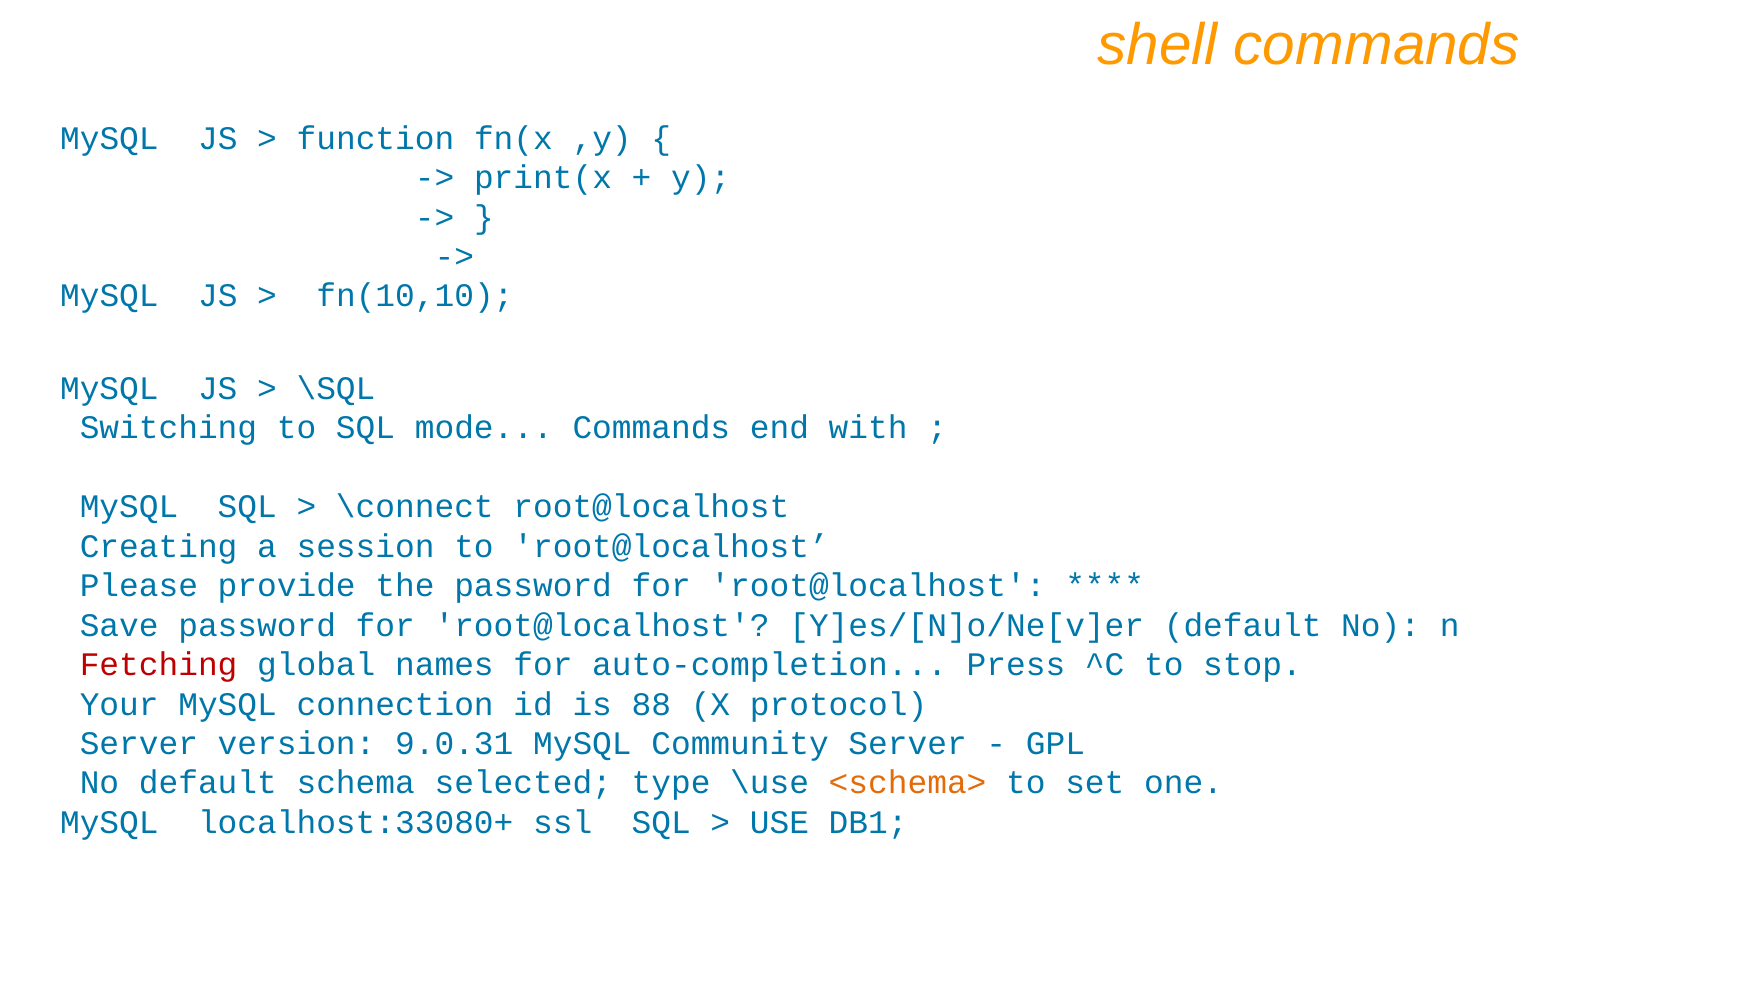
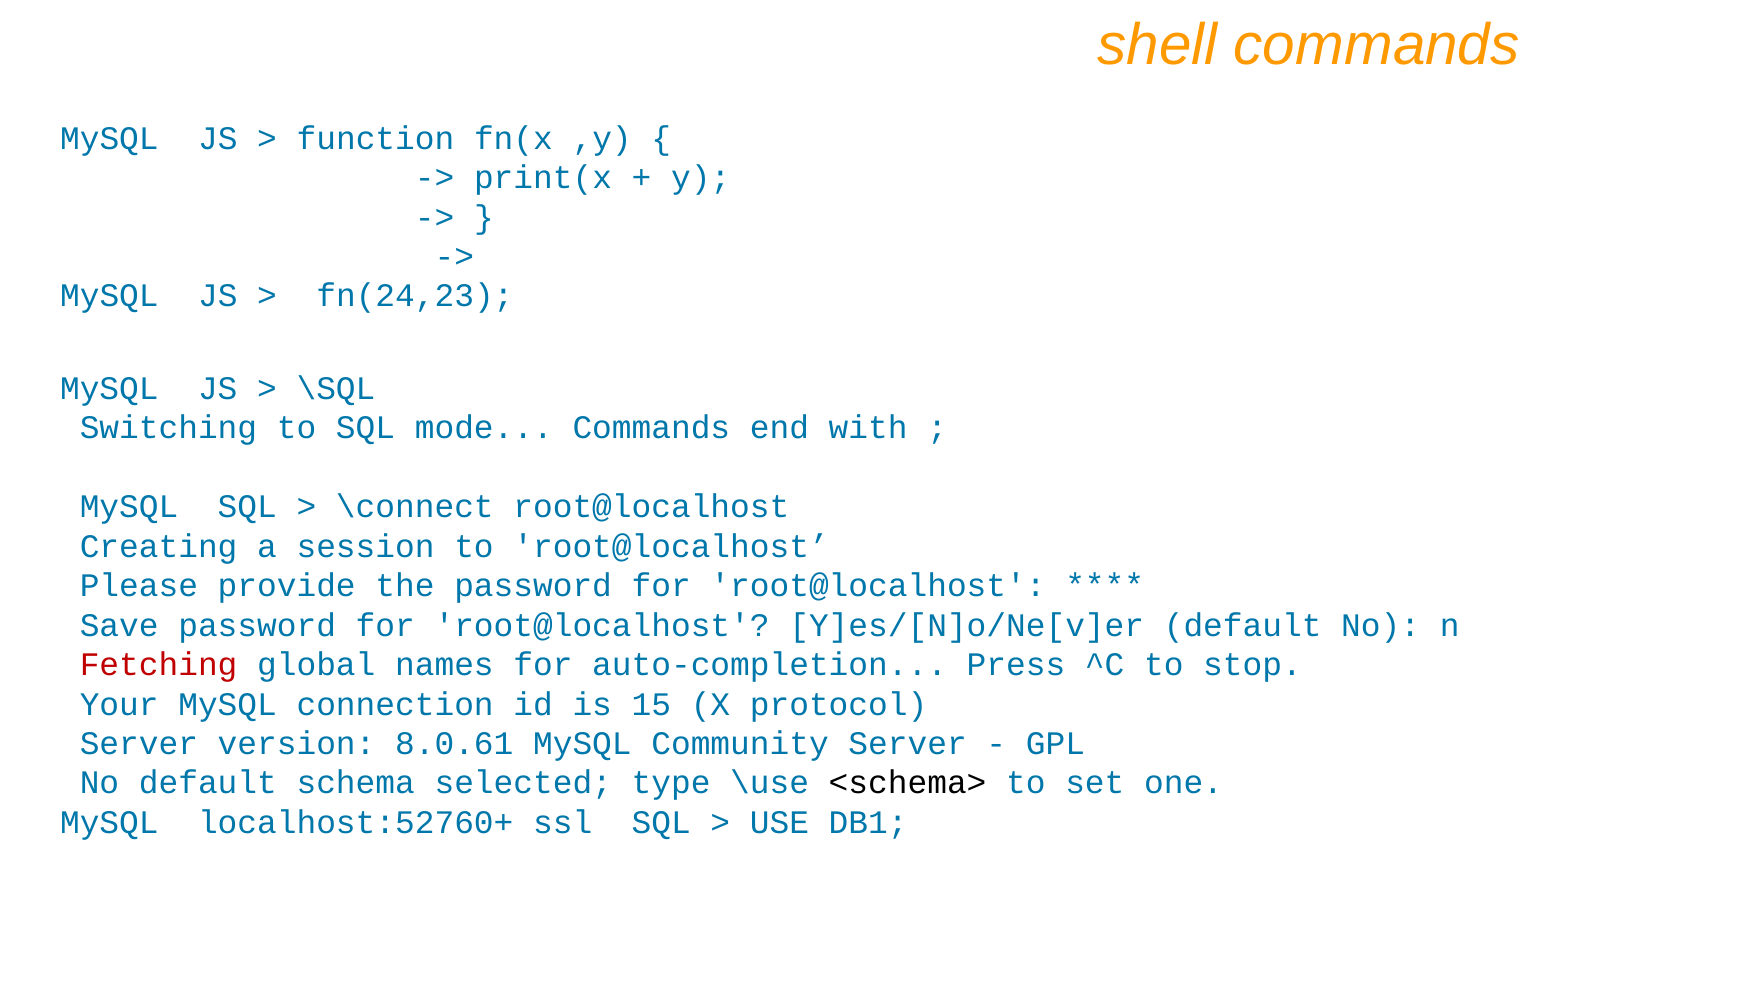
fn(10,10: fn(10,10 -> fn(24,23 (415, 296)
88: 88 -> 15 (651, 704)
9.0.31: 9.0.31 -> 8.0.61 (454, 743)
<schema> colour: orange -> black (908, 783)
localhost:33080+: localhost:33080+ -> localhost:52760+ (356, 822)
